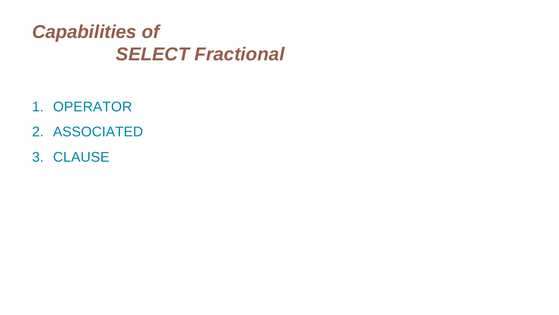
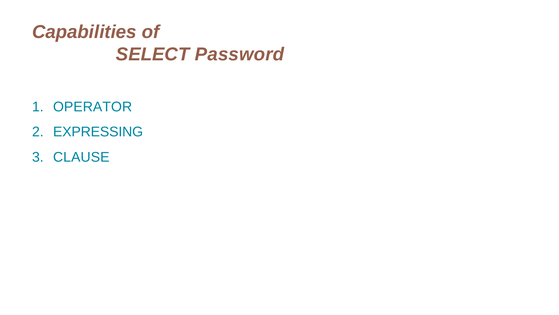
Fractional: Fractional -> Password (240, 54)
ASSOCIATED: ASSOCIATED -> EXPRESSING (98, 132)
